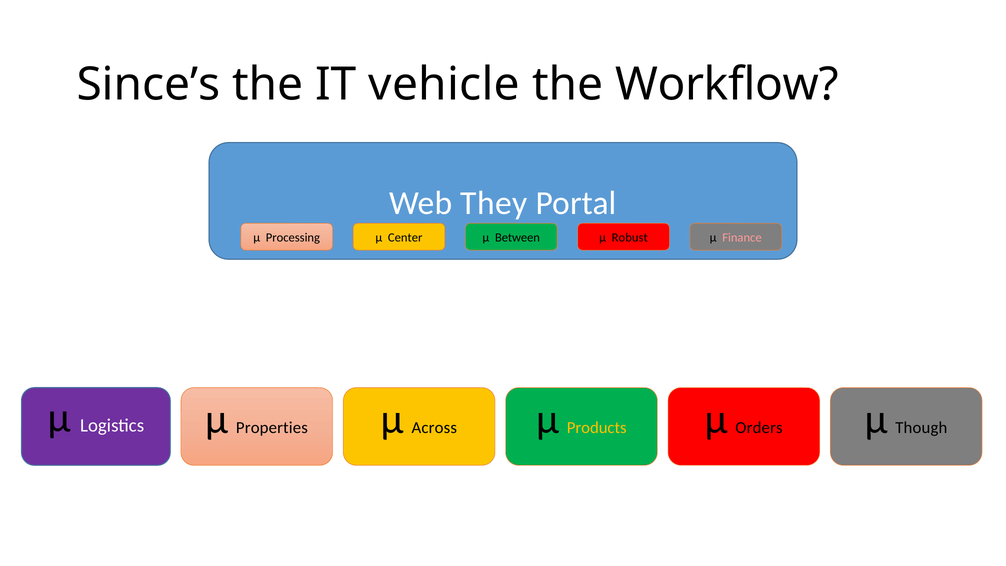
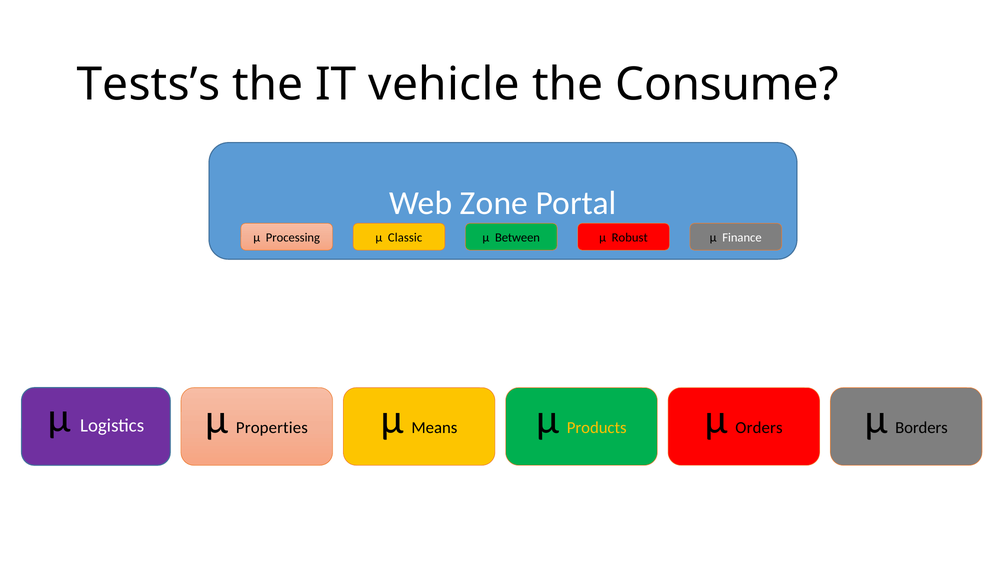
Since’s: Since’s -> Tests’s (148, 85)
Workflow: Workflow -> Consume (727, 85)
They: They -> Zone (494, 203)
Center: Center -> Classic (405, 238)
Finance colour: pink -> white (742, 238)
Across: Across -> Means (434, 428)
Though: Though -> Borders (921, 428)
